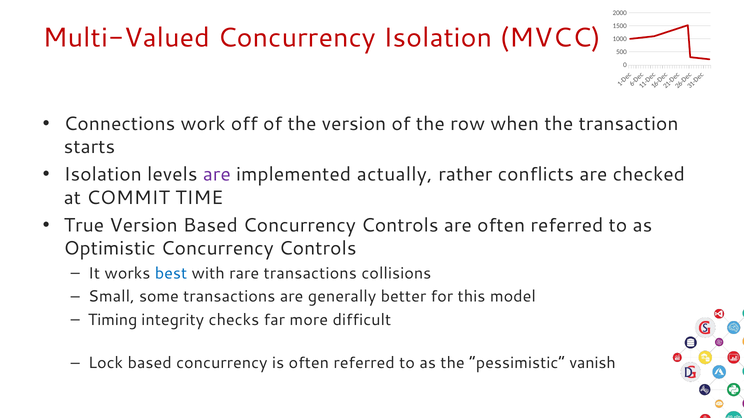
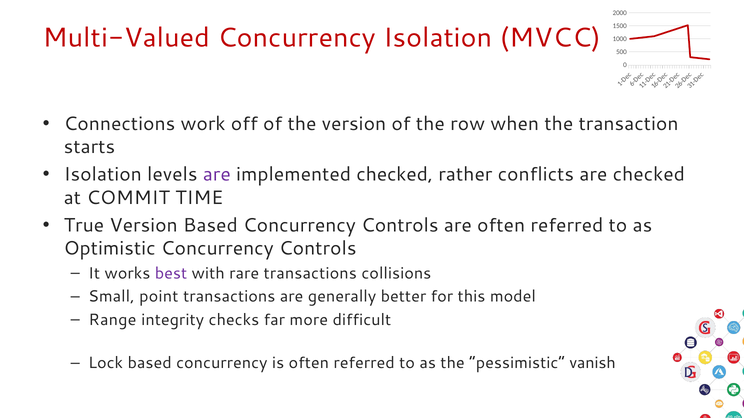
implemented actually: actually -> checked (395, 175)
best colour: blue -> purple (171, 274)
some: some -> point (159, 297)
Timing: Timing -> Range (112, 320)
